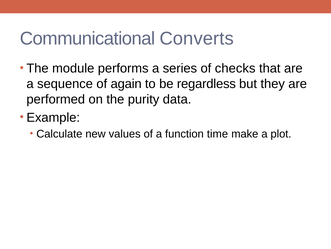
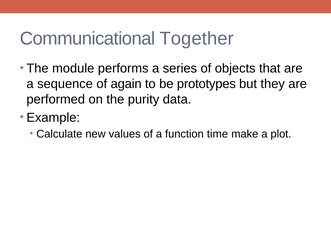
Converts: Converts -> Together (197, 39)
checks: checks -> objects (235, 68)
regardless: regardless -> prototypes (206, 84)
